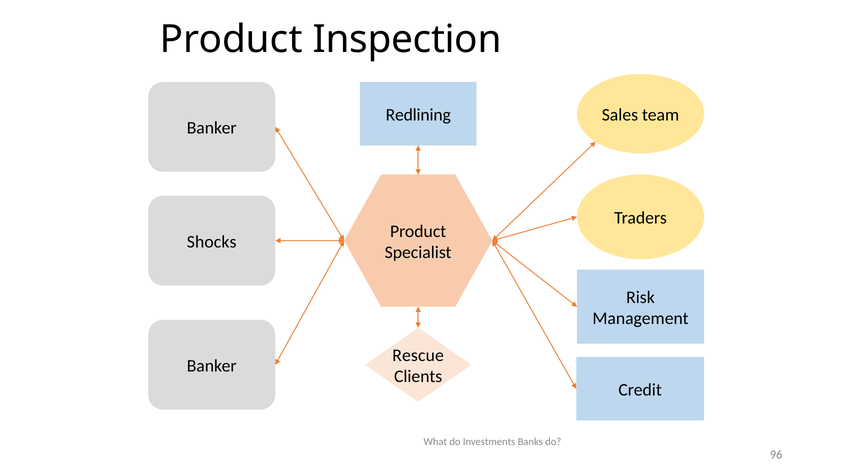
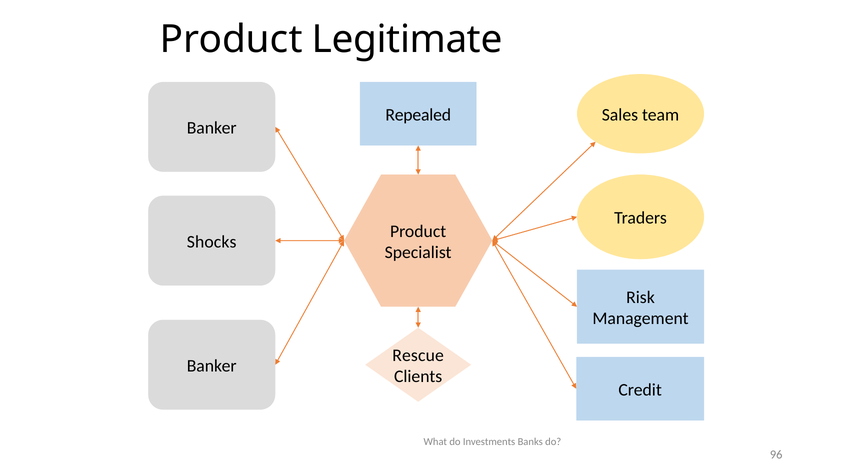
Inspection: Inspection -> Legitimate (407, 39)
Redlining: Redlining -> Repealed (418, 115)
